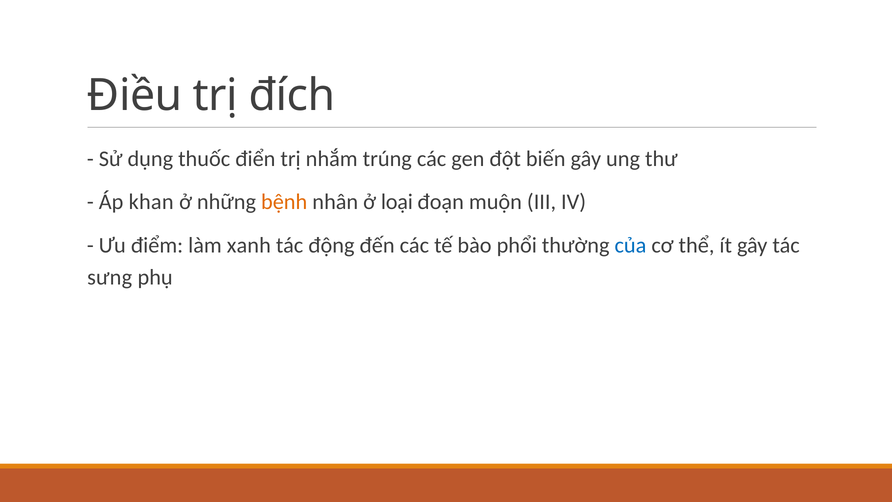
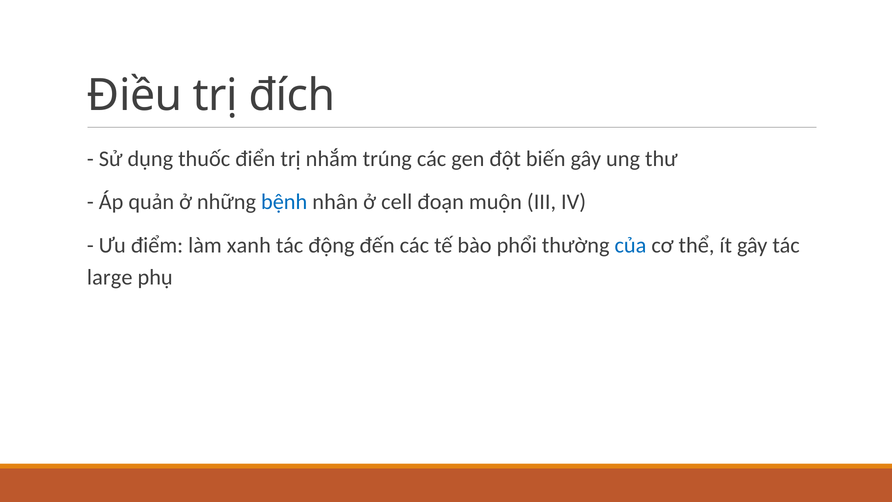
khan: khan -> quản (151, 202)
bệnh colour: orange -> blue (284, 202)
loại: loại -> cell (397, 202)
sưng: sưng -> large (110, 277)
